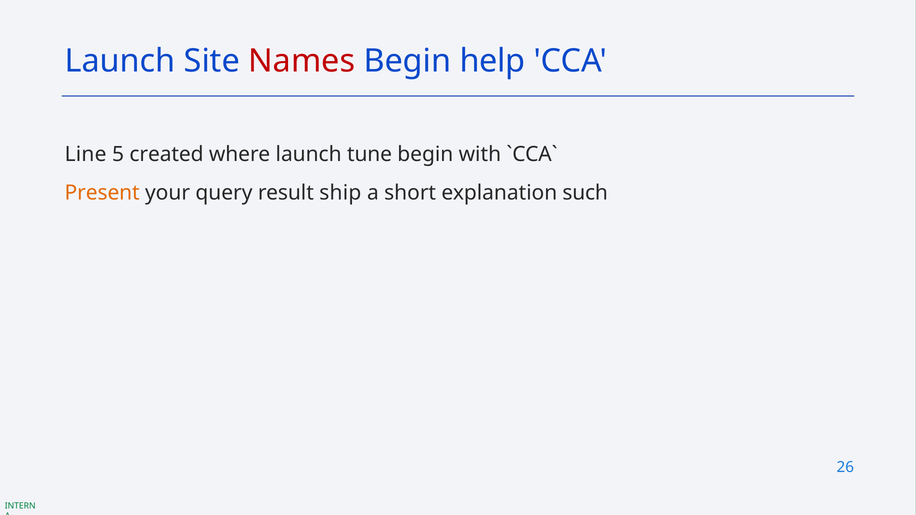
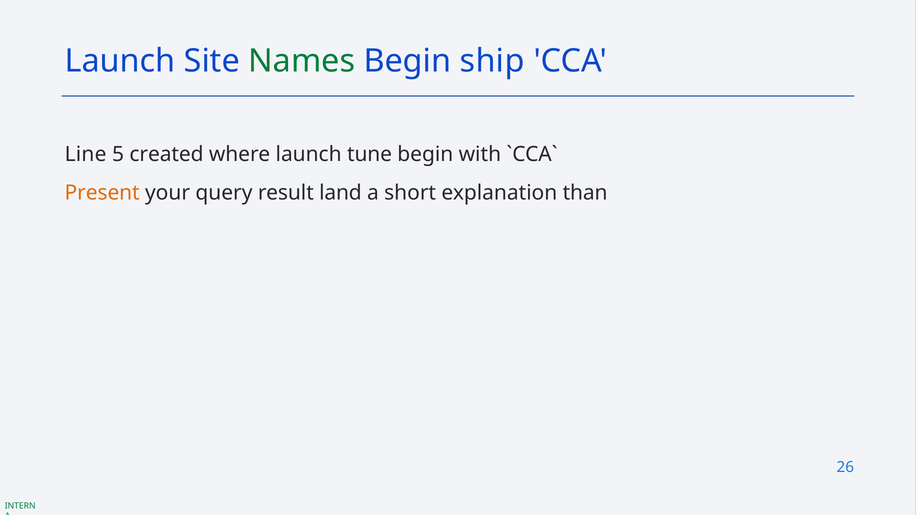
Names colour: red -> green (302, 61)
help: help -> ship (492, 61)
ship: ship -> land (341, 193)
such: such -> than (585, 193)
